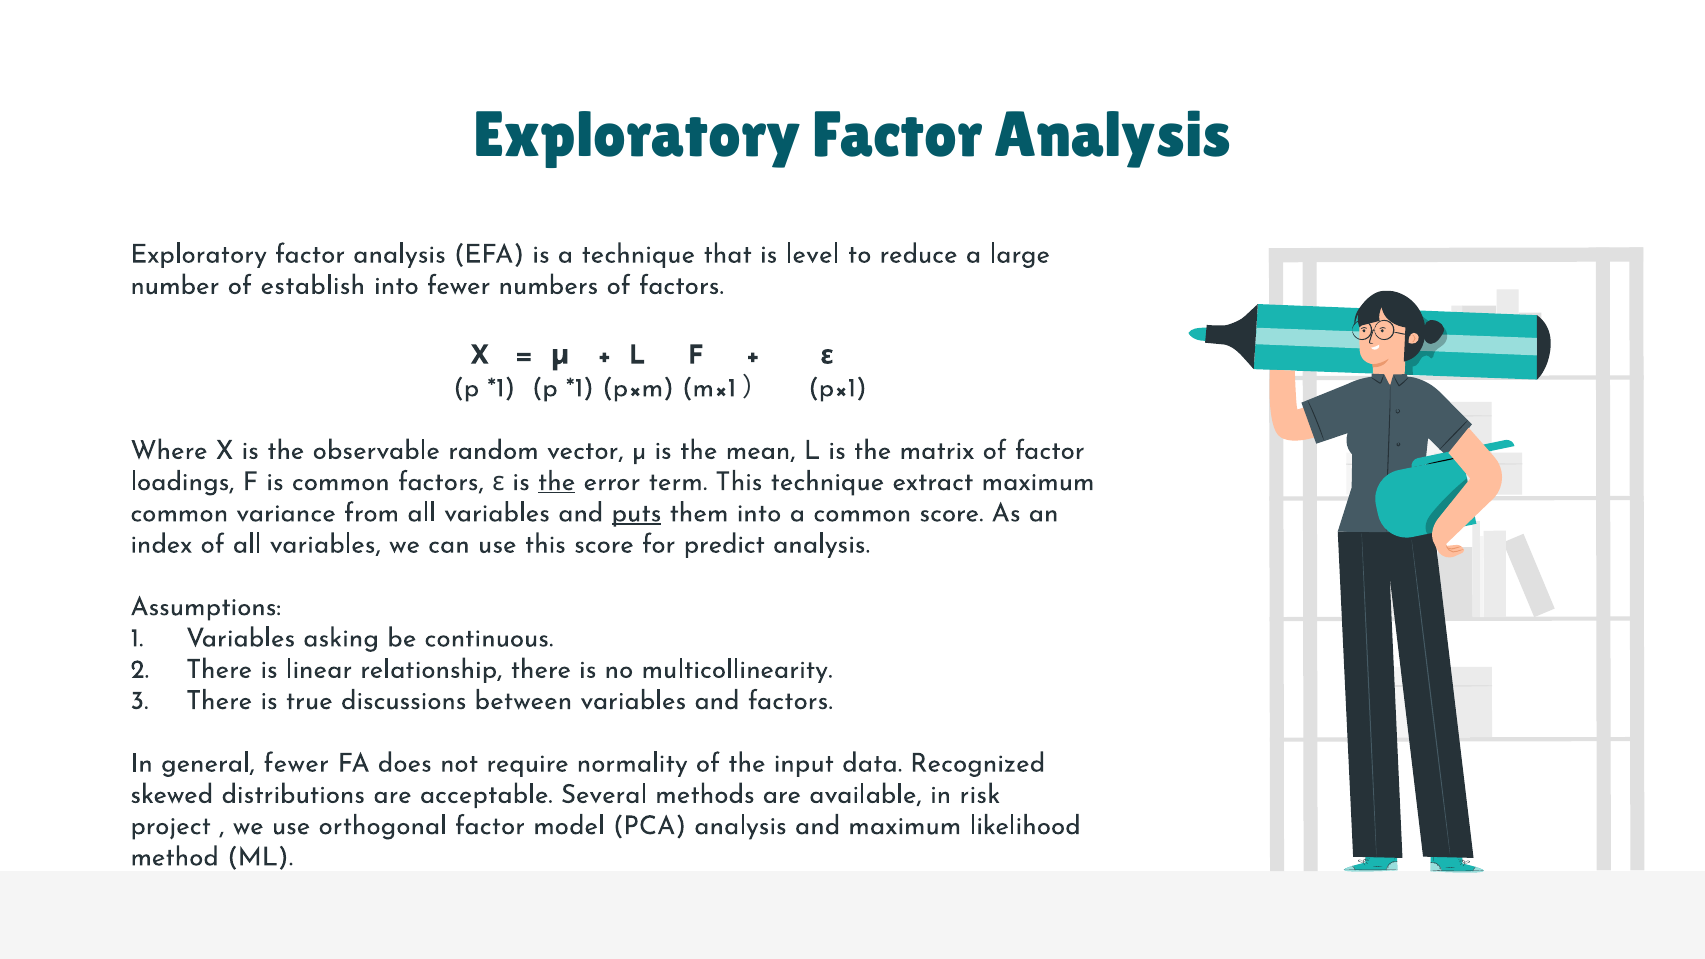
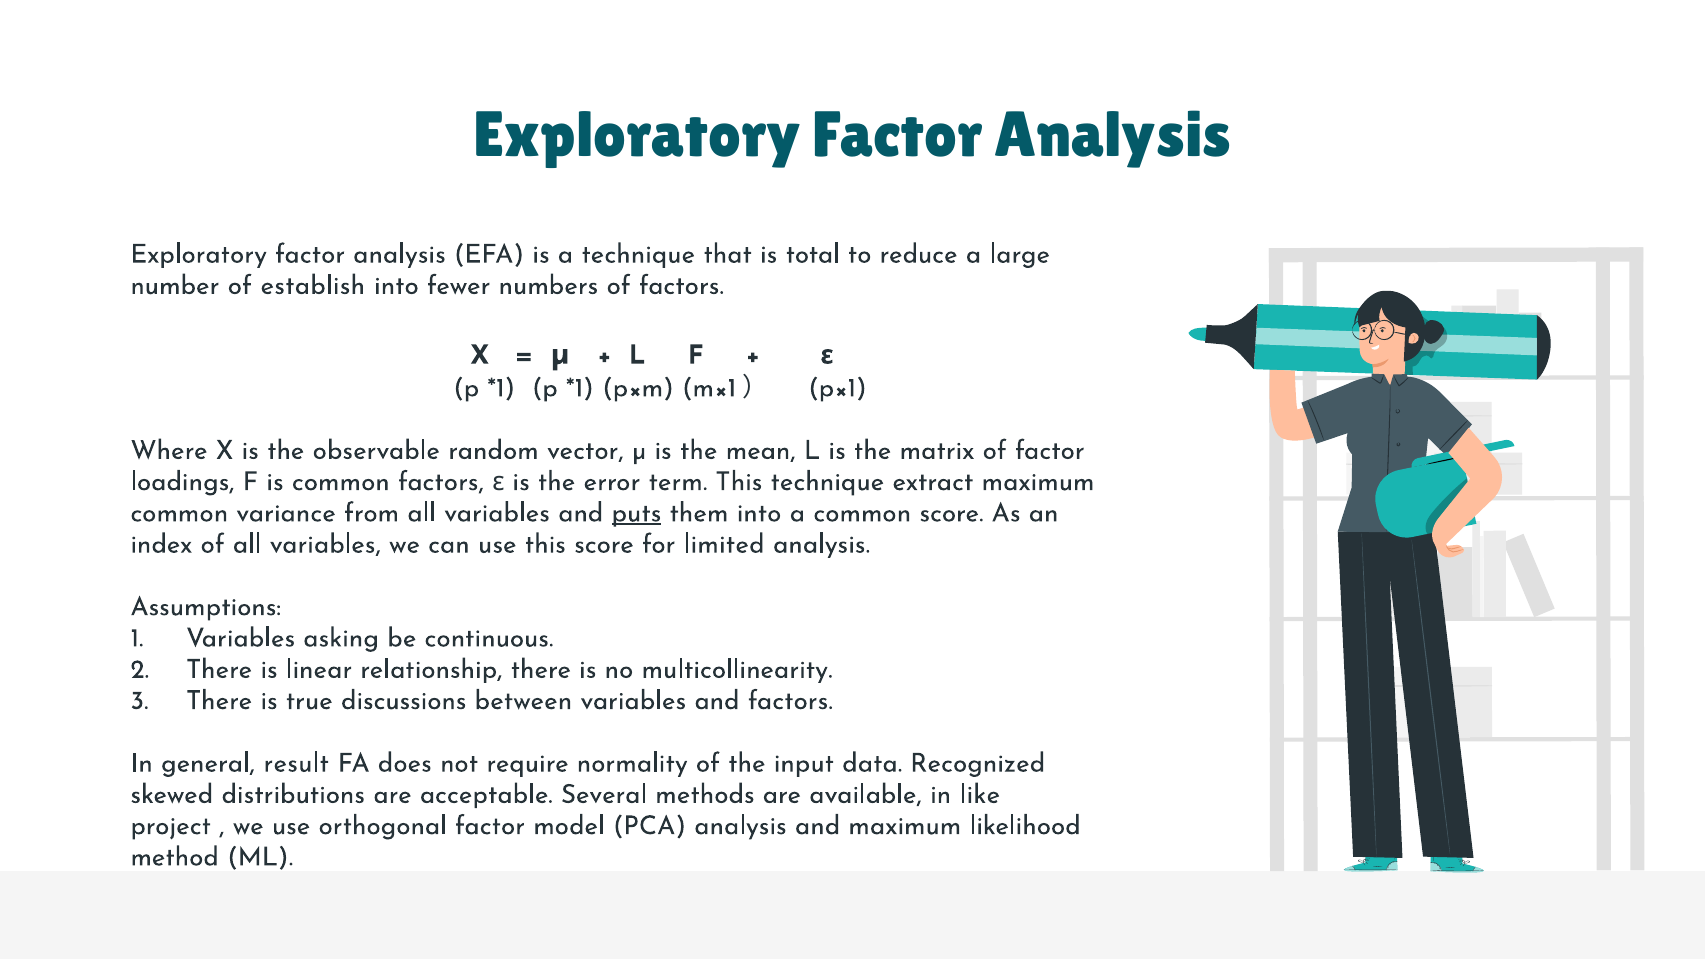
level: level -> total (813, 254)
the underline: present -> none (557, 482)
predict: predict -> limited (724, 544)
general fewer: fewer -> result (296, 763)
risk: risk -> like (980, 794)
